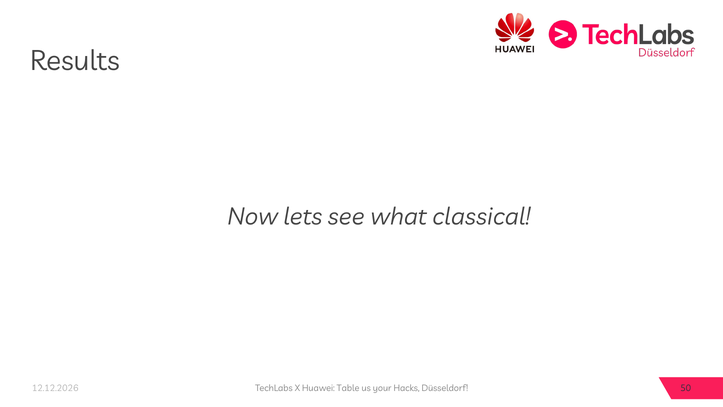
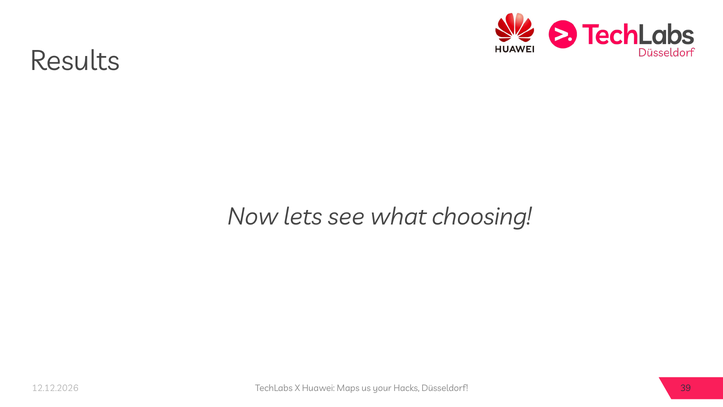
classical: classical -> choosing (481, 216)
Table: Table -> Maps (348, 388)
50: 50 -> 39 (686, 388)
